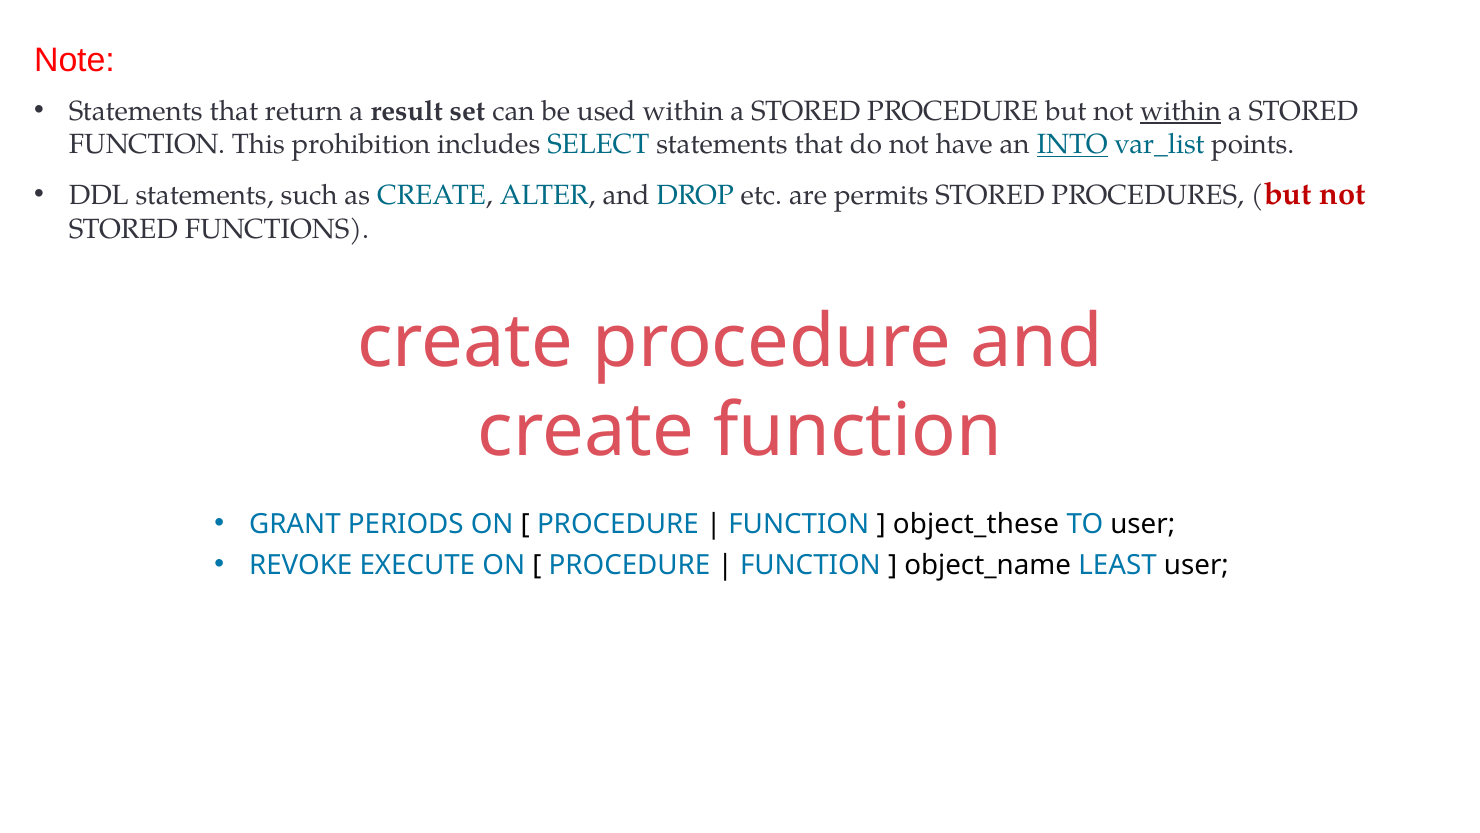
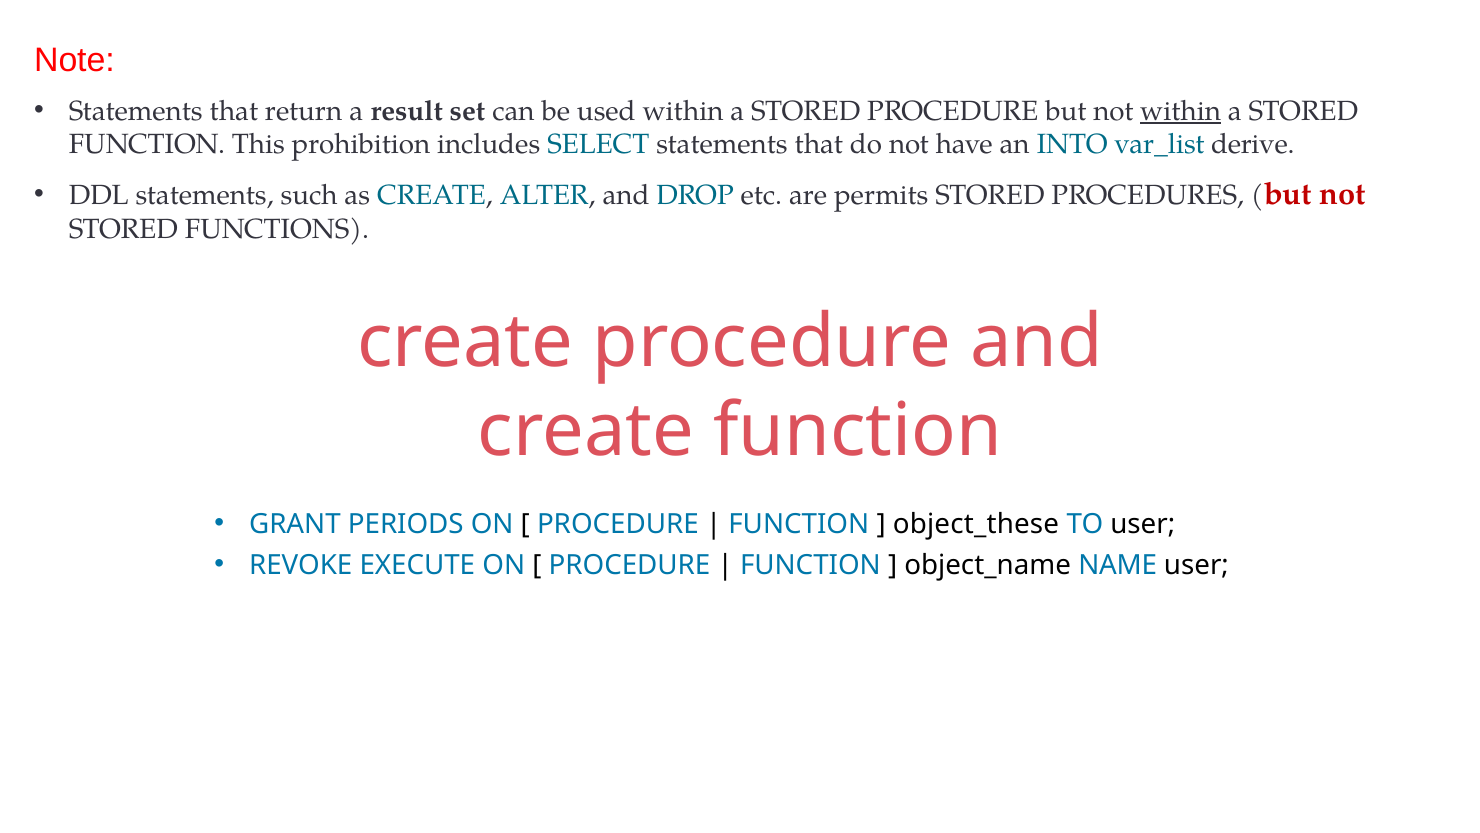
INTO underline: present -> none (1072, 144)
points: points -> derive (1253, 144)
LEAST: LEAST -> NAME (1118, 565)
